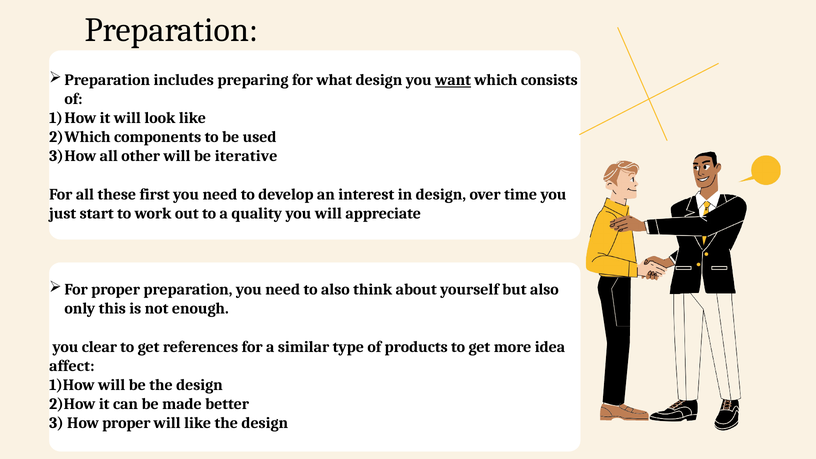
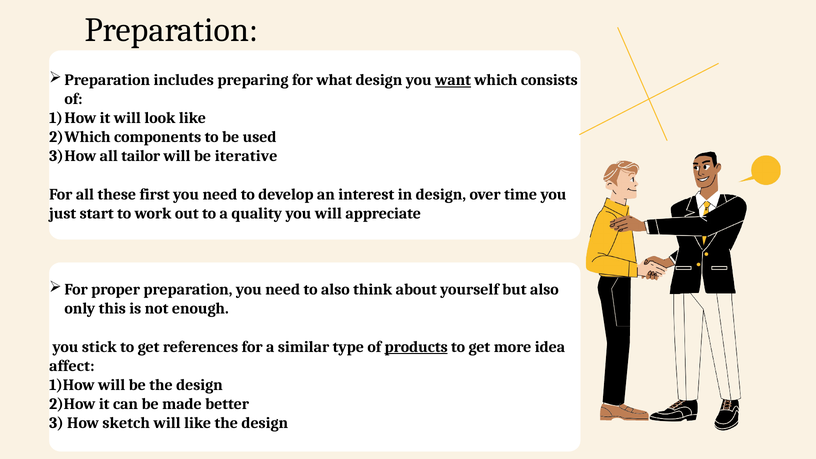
other: other -> tailor (141, 156)
clear: clear -> stick (99, 347)
products underline: none -> present (416, 347)
How proper: proper -> sketch (126, 423)
